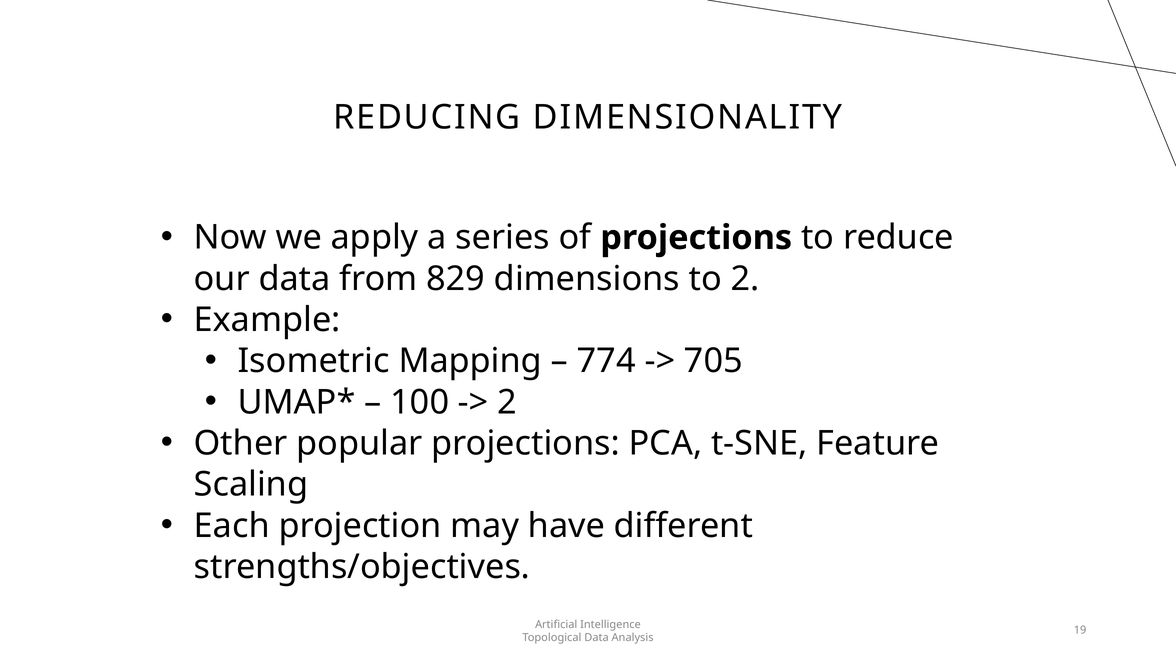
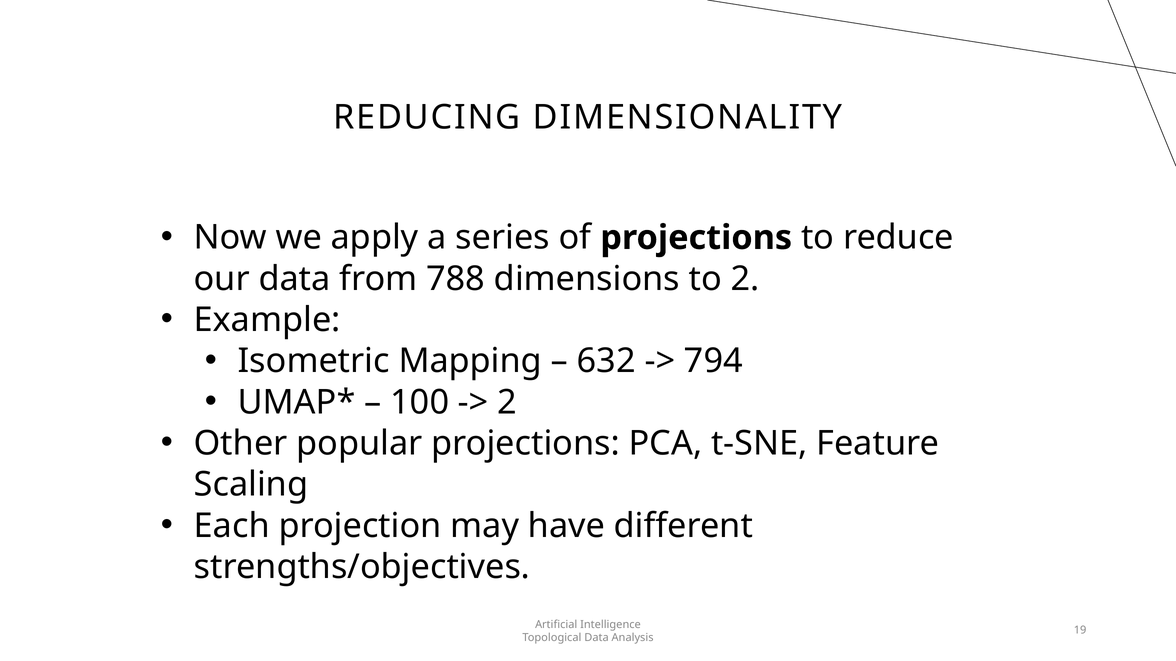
829: 829 -> 788 (456, 279)
774: 774 -> 632 (606, 361)
705: 705 -> 794 (713, 361)
